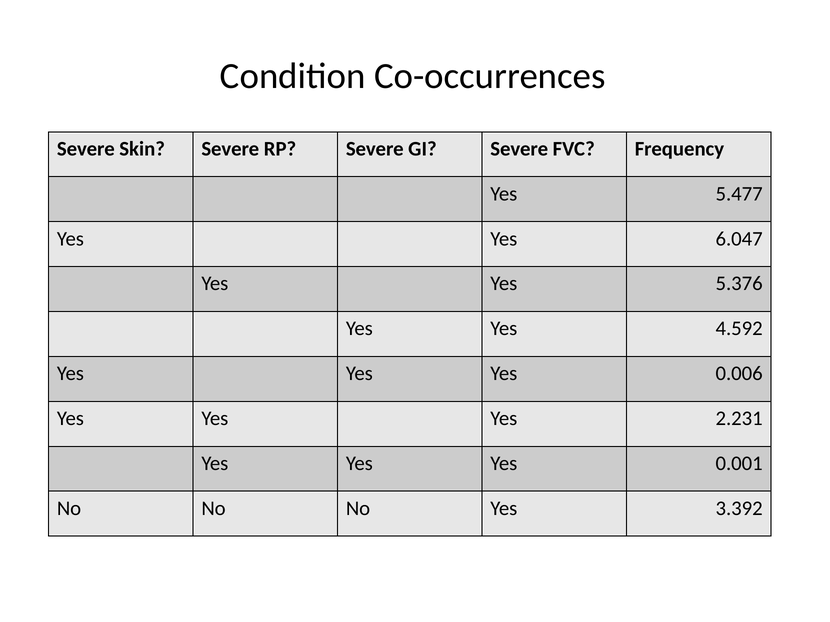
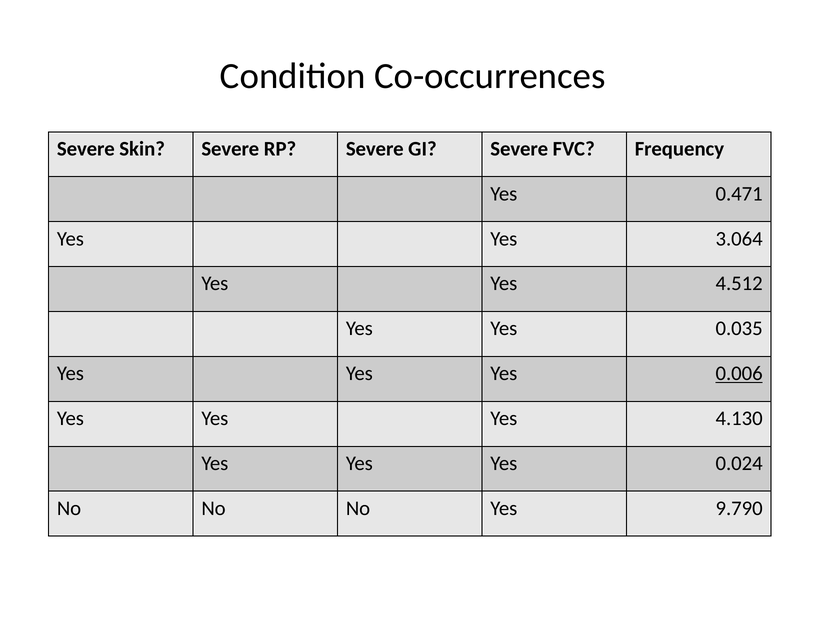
5.477: 5.477 -> 0.471 (739, 194)
6.047: 6.047 -> 3.064 (739, 239)
5.376: 5.376 -> 4.512 (739, 284)
4.592: 4.592 -> 0.035 (739, 329)
0.006 underline: none -> present (739, 374)
2.231: 2.231 -> 4.130 (739, 419)
0.001: 0.001 -> 0.024 (739, 464)
3.392: 3.392 -> 9.790 (739, 509)
